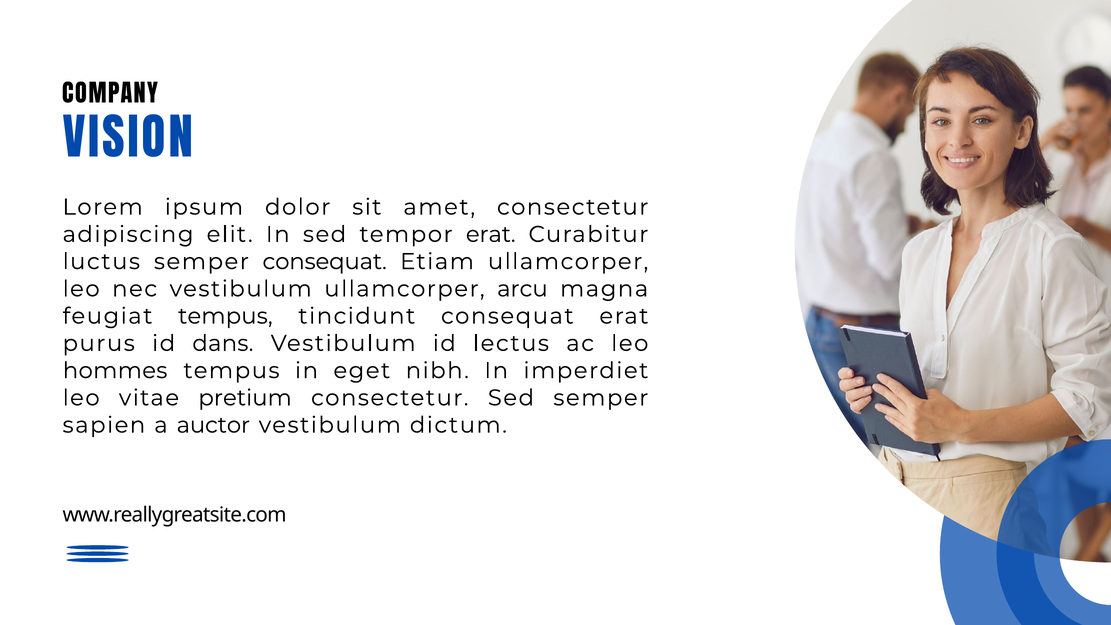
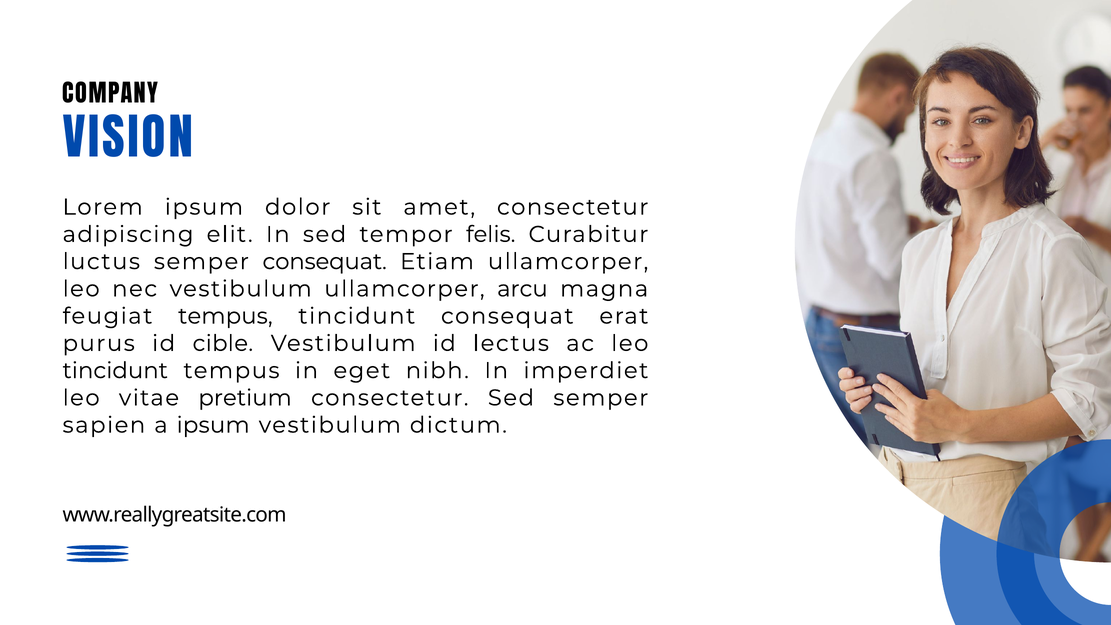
tempor erat: erat -> felis (491, 234)
dans: dans -> cible (223, 343)
hommes: hommes -> tincidunt (115, 371)
a auctor: auctor -> ipsum (213, 425)
